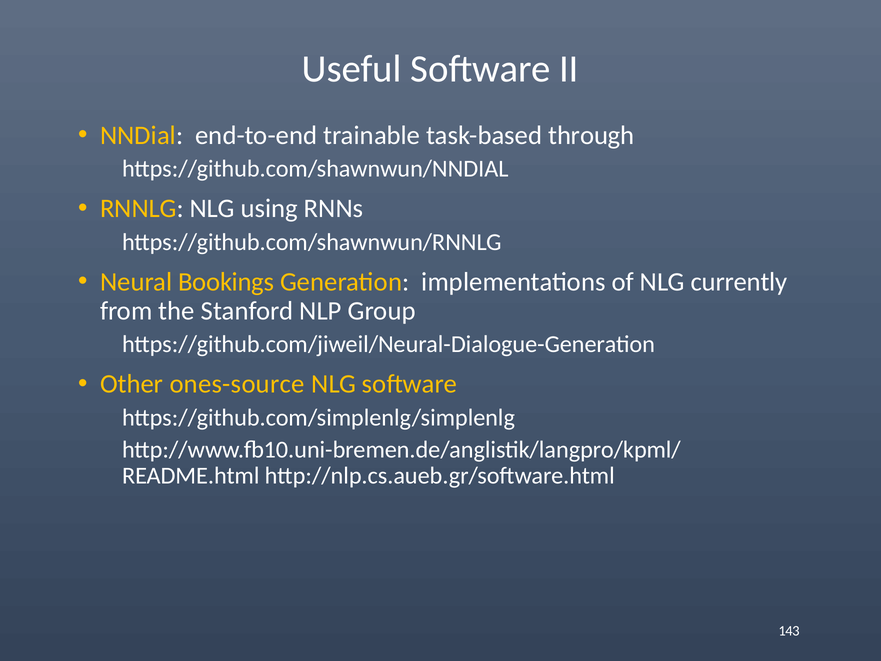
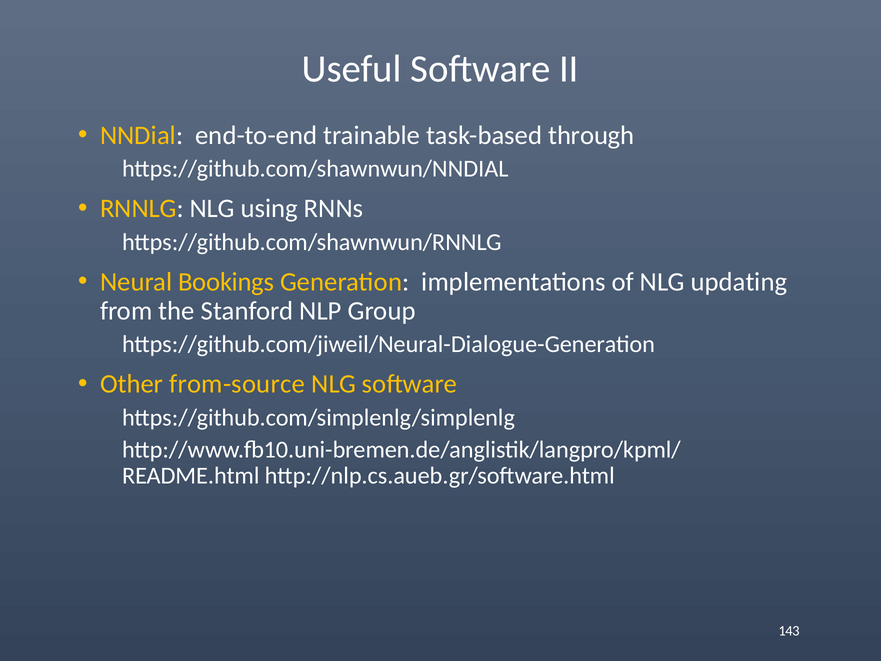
currently: currently -> updating (739, 282)
ones-source: ones-source -> from-source (237, 384)
